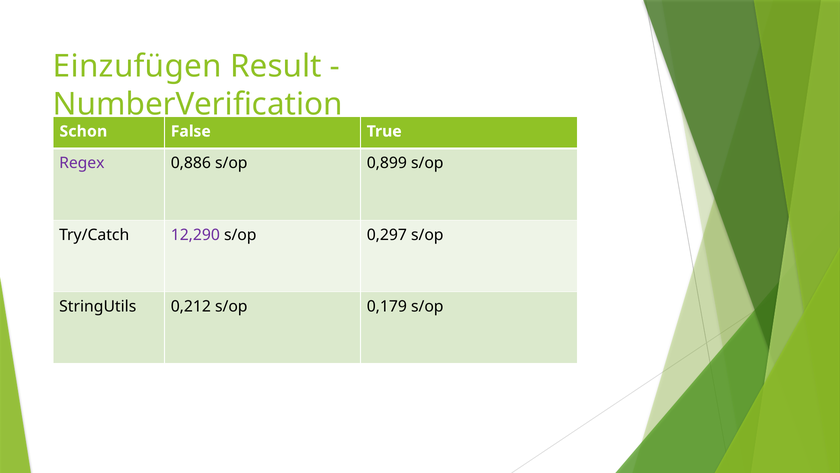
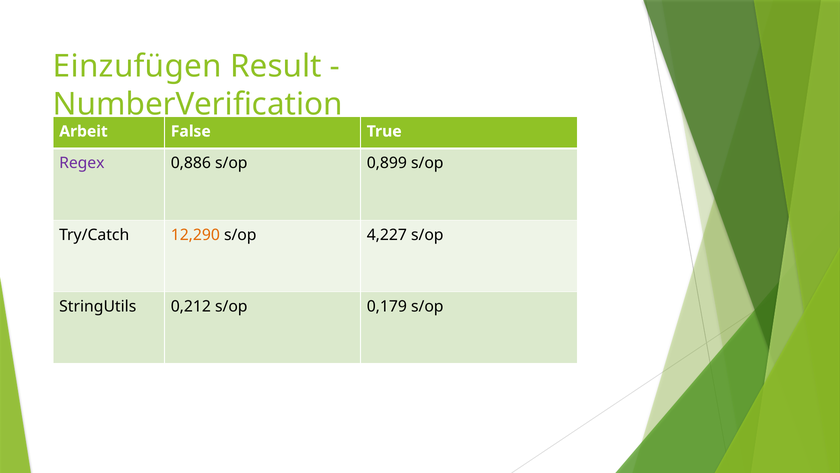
Schon: Schon -> Arbeit (83, 131)
12,290 colour: purple -> orange (195, 235)
0,297: 0,297 -> 4,227 (387, 235)
